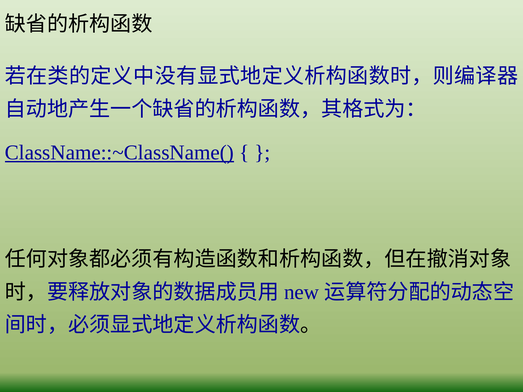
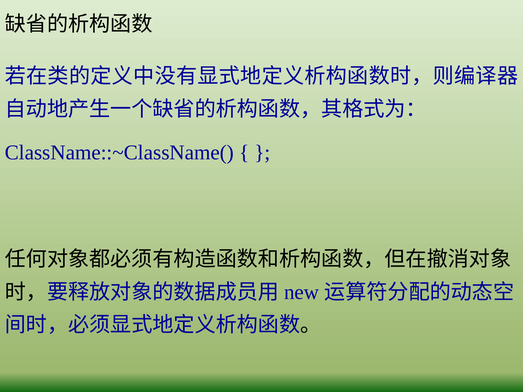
ClassName::~ClassName( underline: present -> none (119, 153)
